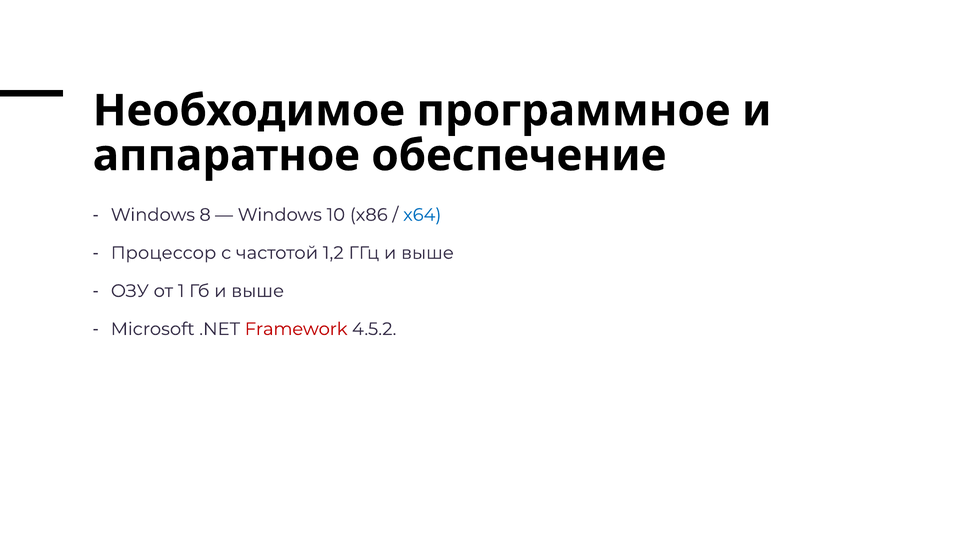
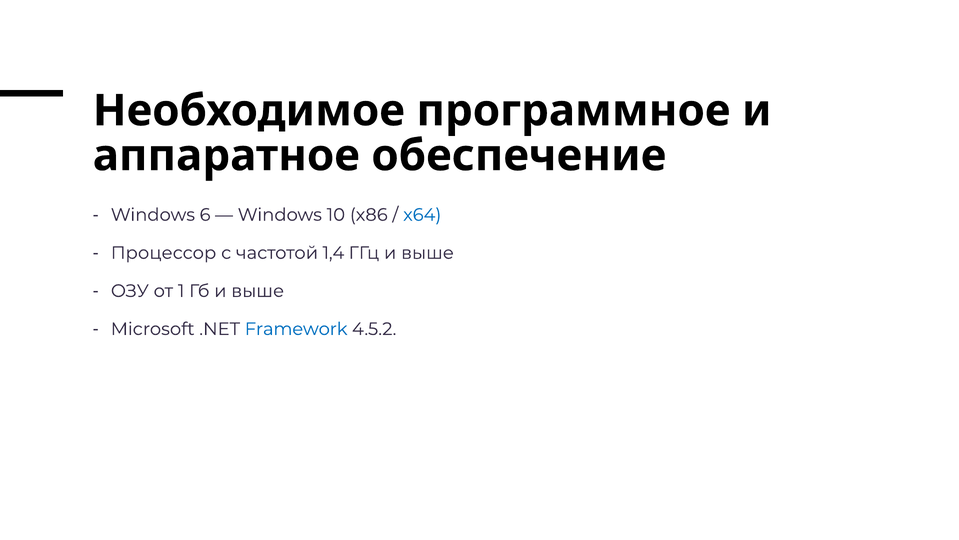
8: 8 -> 6 (205, 215)
1,2: 1,2 -> 1,4 (333, 253)
Framework colour: red -> blue (296, 329)
